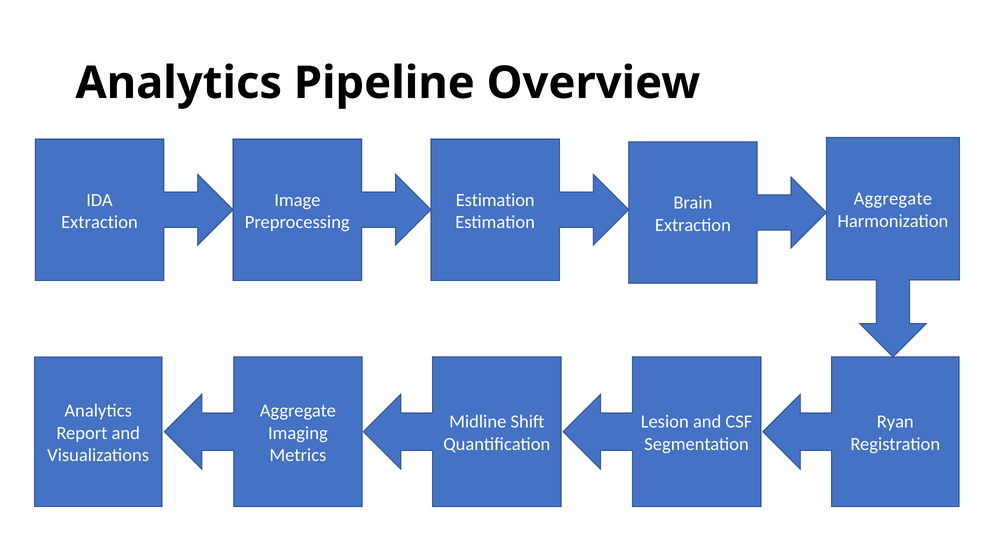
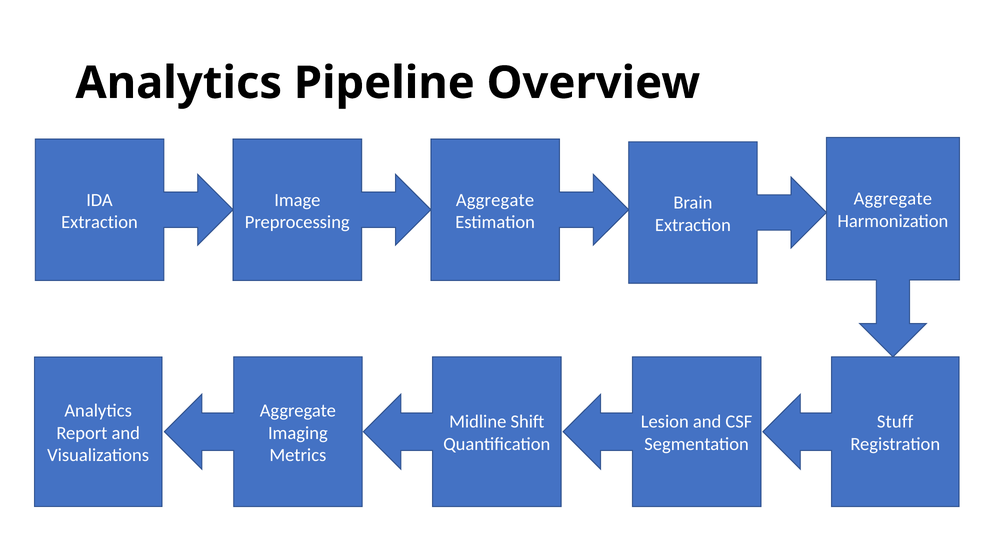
Estimation: Estimation -> Aggregate (495, 200)
Ryan: Ryan -> Stuff (895, 422)
